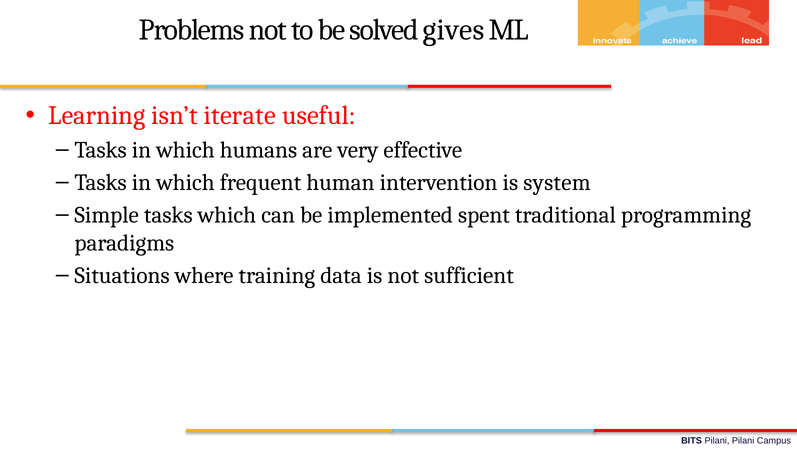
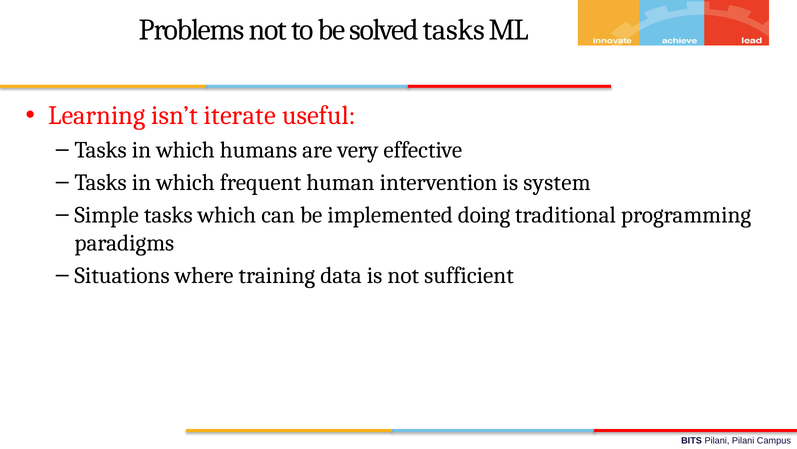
solved gives: gives -> tasks (454, 30)
spent: spent -> doing (484, 215)
